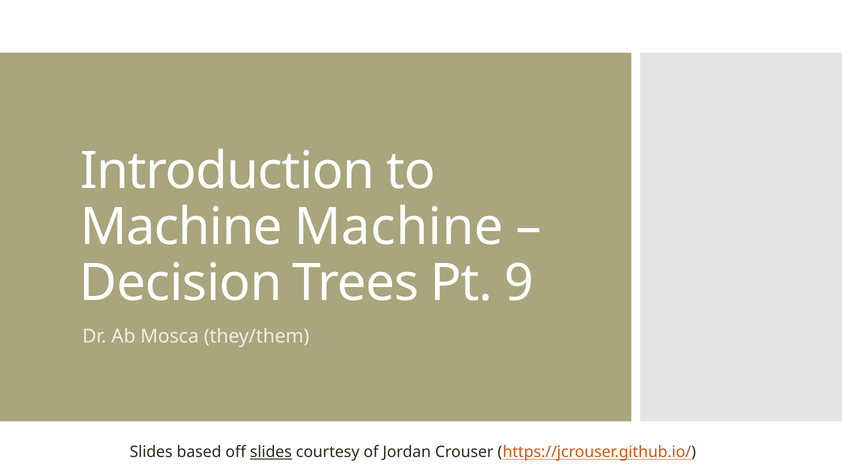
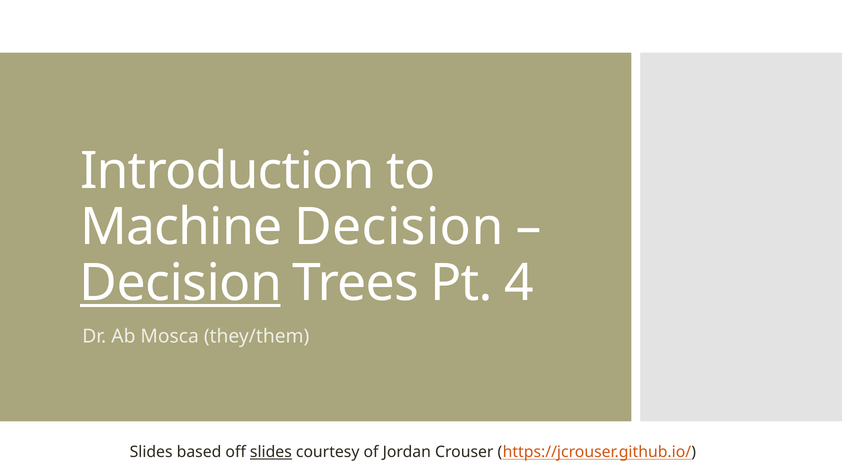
Machine Machine: Machine -> Decision (399, 227)
Decision underline: none -> present (181, 283)
9: 9 -> 4 (519, 283)
